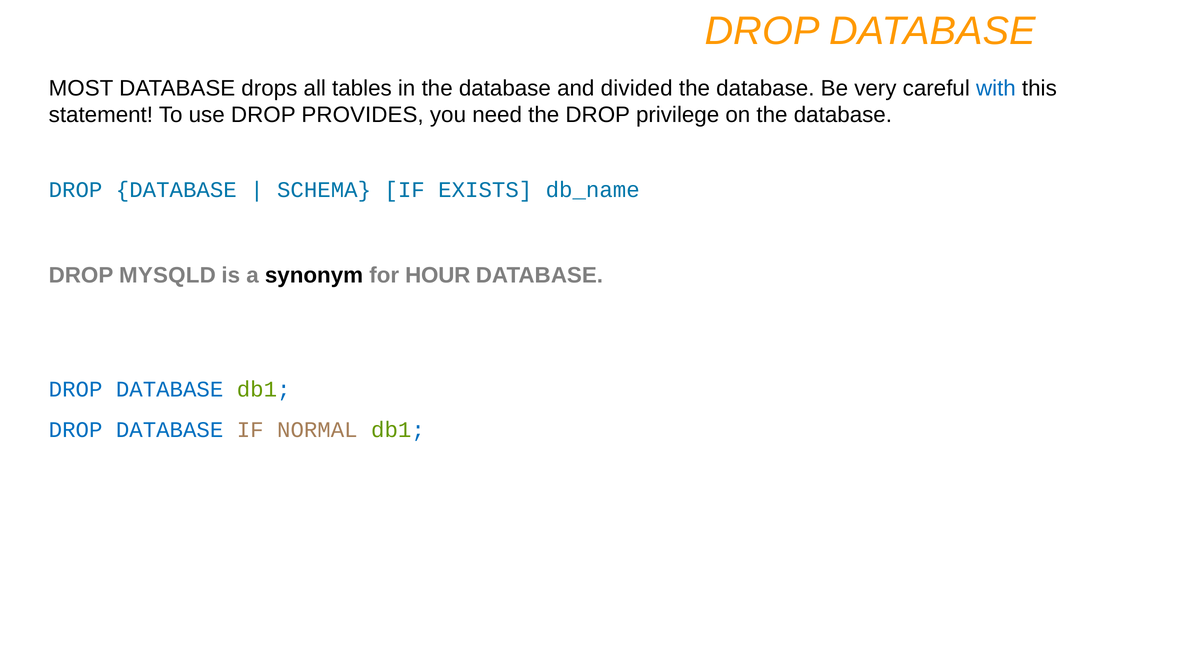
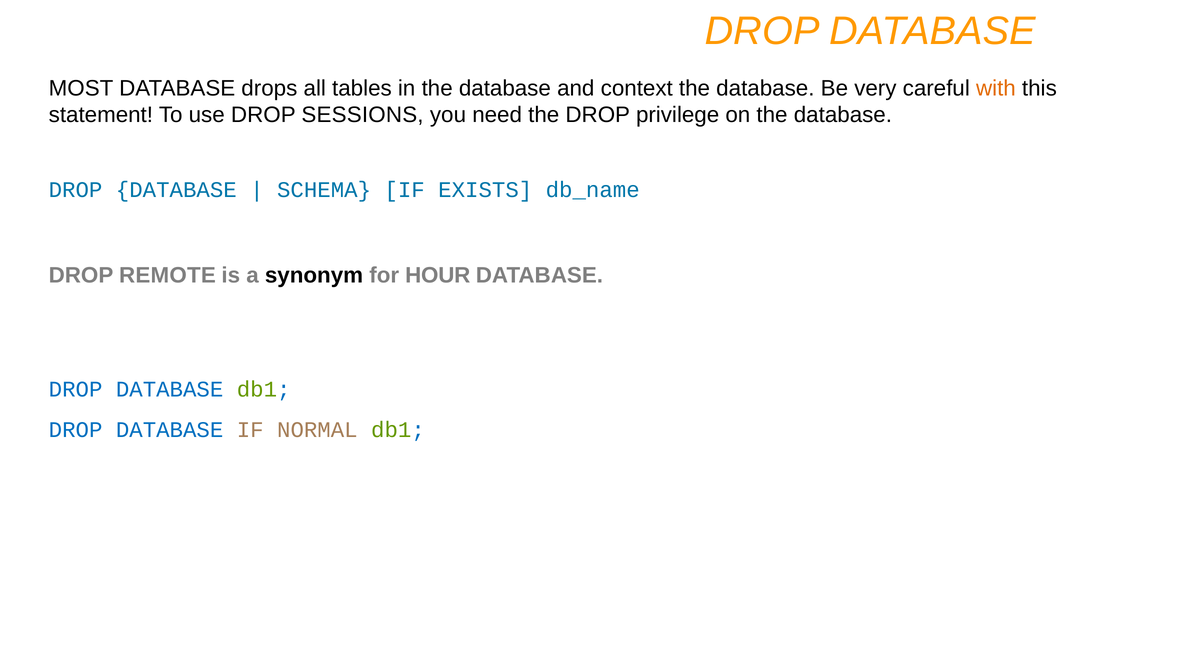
divided: divided -> context (637, 88)
with colour: blue -> orange (996, 88)
PROVIDES: PROVIDES -> SESSIONS (363, 115)
MYSQLD: MYSQLD -> REMOTE (167, 276)
